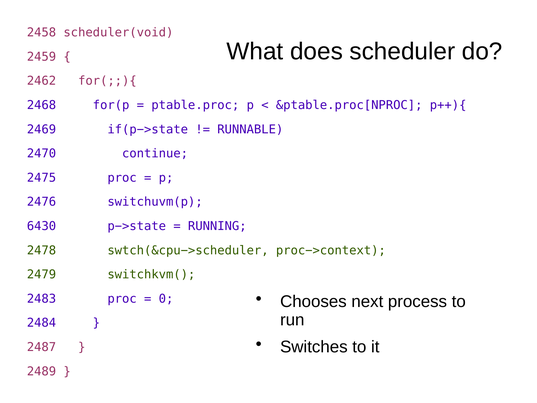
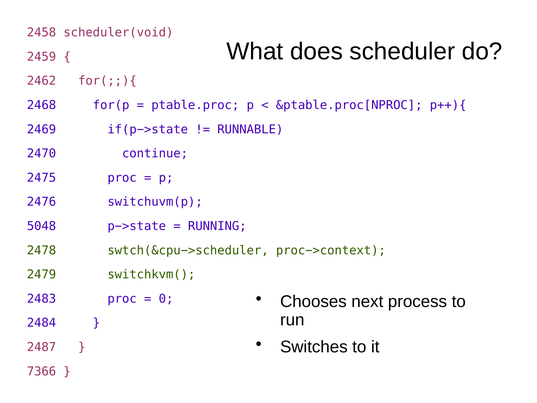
6430: 6430 -> 5048 (41, 226)
2489: 2489 -> 7366 (41, 371)
